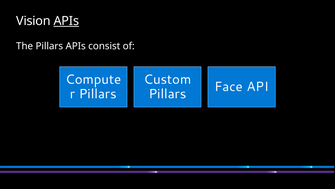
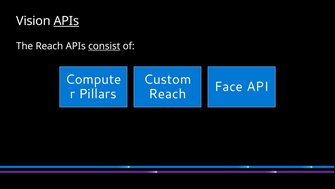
The Pillars: Pillars -> Reach (49, 46)
consist underline: none -> present (104, 46)
Pillars: Pillars -> Reach (167, 94)
